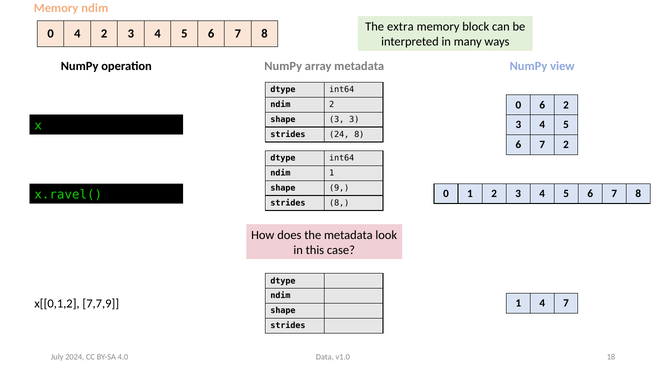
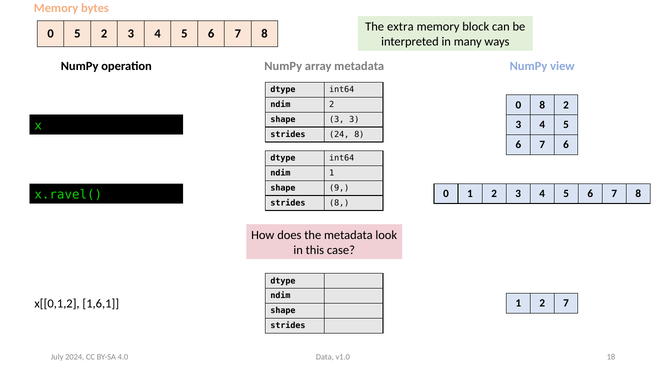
Memory ndim: ndim -> bytes (95, 8)
0 4: 4 -> 5 (77, 34)
0 6: 6 -> 8 (542, 105)
7 2: 2 -> 6 (566, 145)
7,7,9: 7,7,9 -> 1,6,1 (101, 304)
4: 4 -> 2 (542, 304)
